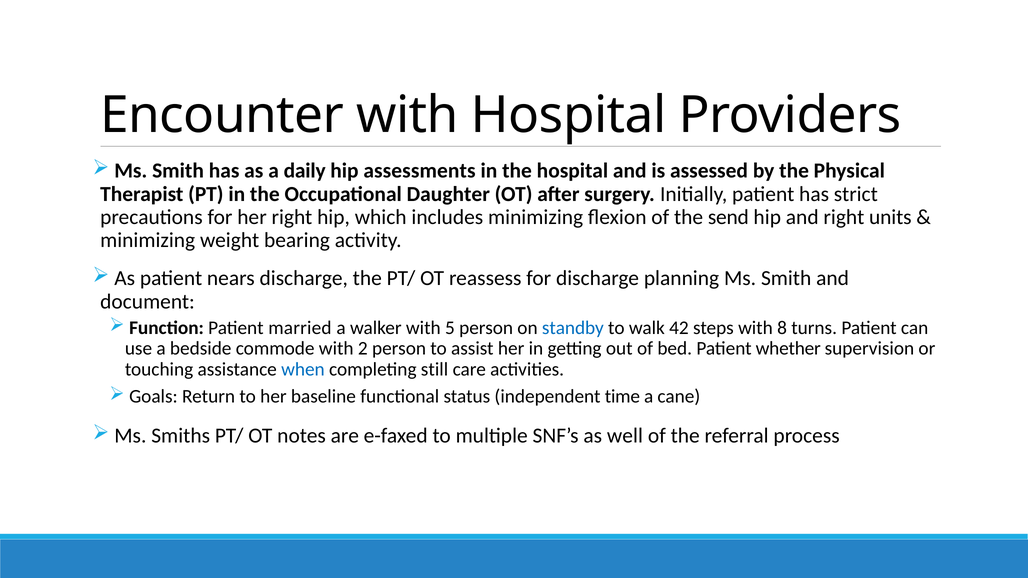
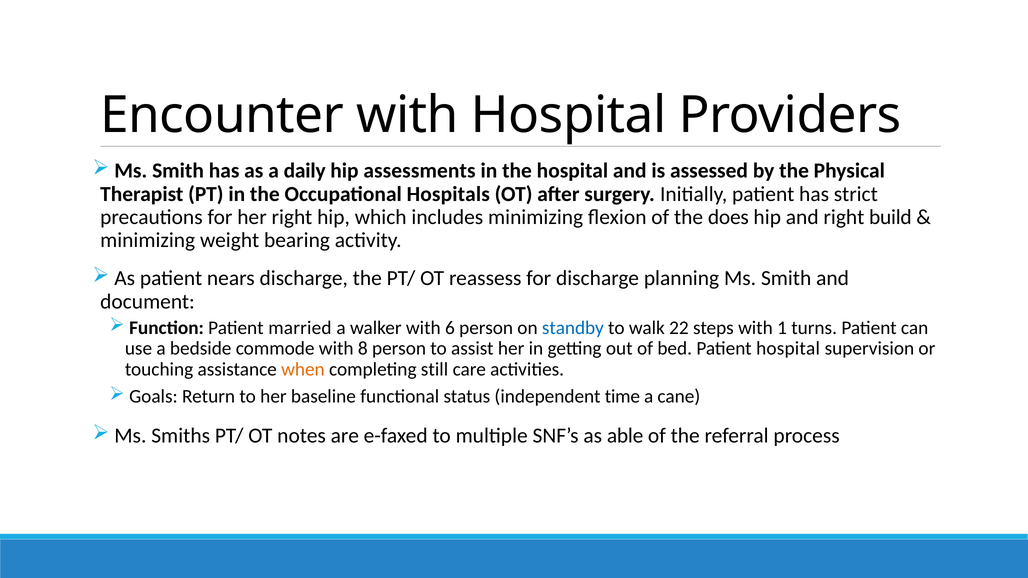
Daughter: Daughter -> Hospitals (448, 194)
send: send -> does (728, 217)
units: units -> build (890, 217)
5: 5 -> 6 (450, 328)
42: 42 -> 22 (679, 328)
8: 8 -> 1 (782, 328)
2: 2 -> 8 (363, 349)
Patient whether: whether -> hospital (788, 349)
when colour: blue -> orange (303, 370)
well: well -> able (625, 436)
